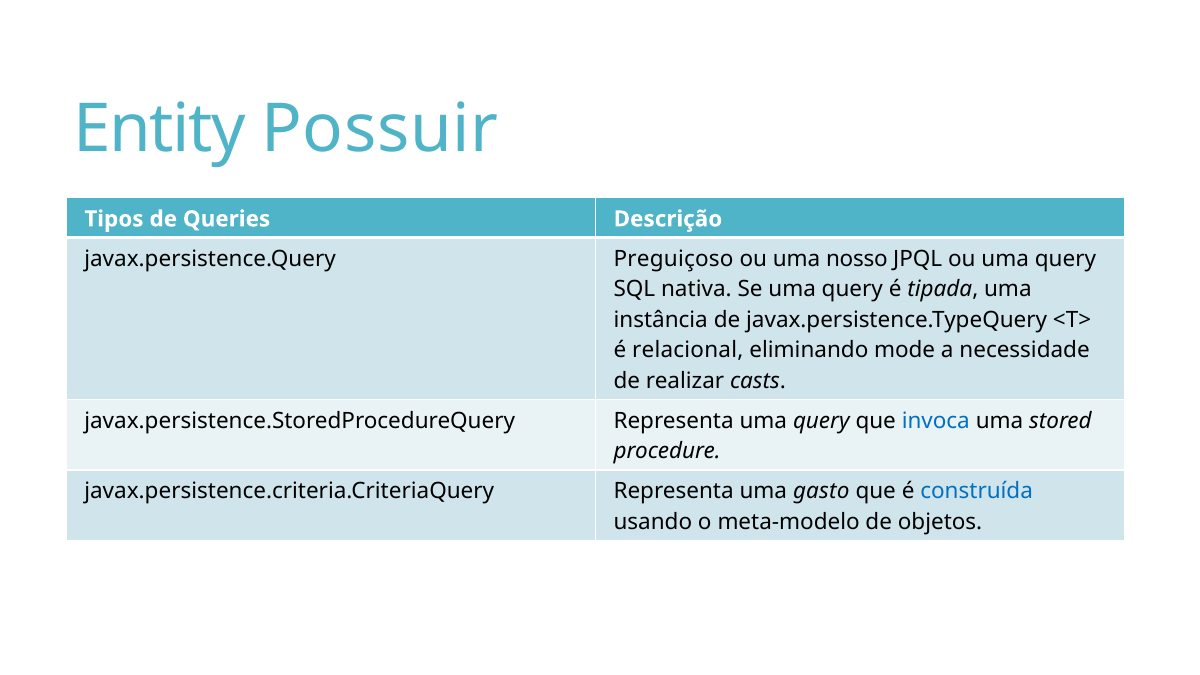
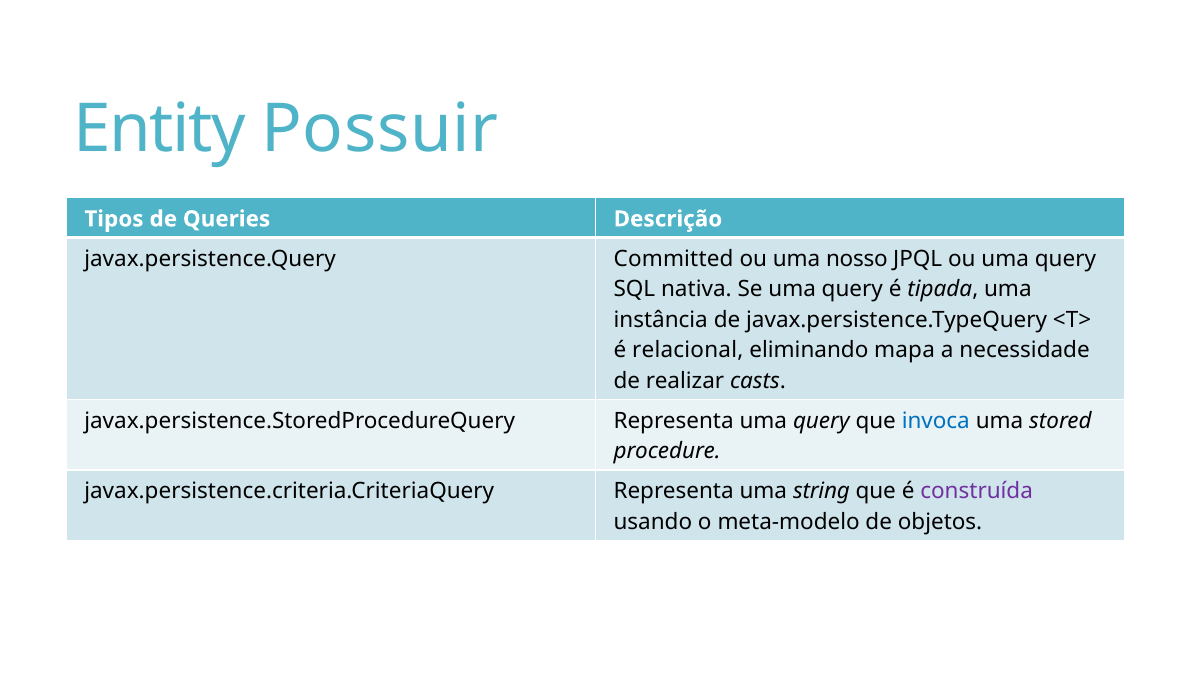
Preguiçoso: Preguiçoso -> Committed (674, 259)
mode: mode -> mapa (905, 351)
gasto: gasto -> string (821, 491)
construída colour: blue -> purple (977, 491)
